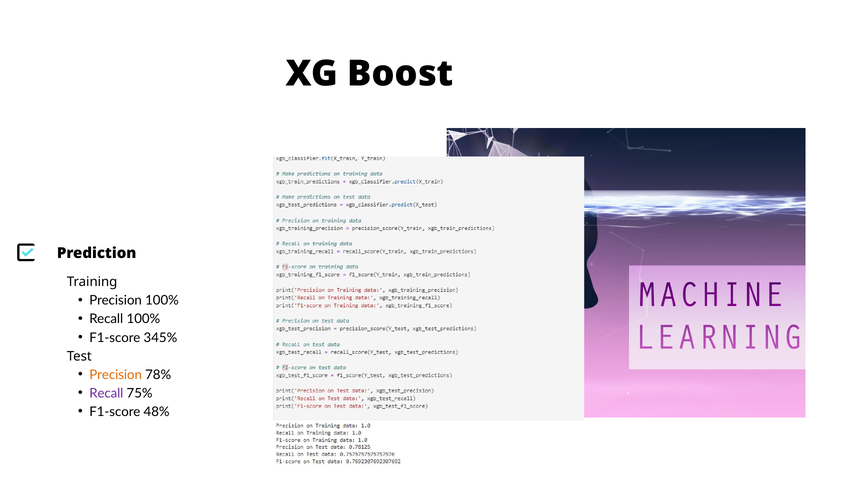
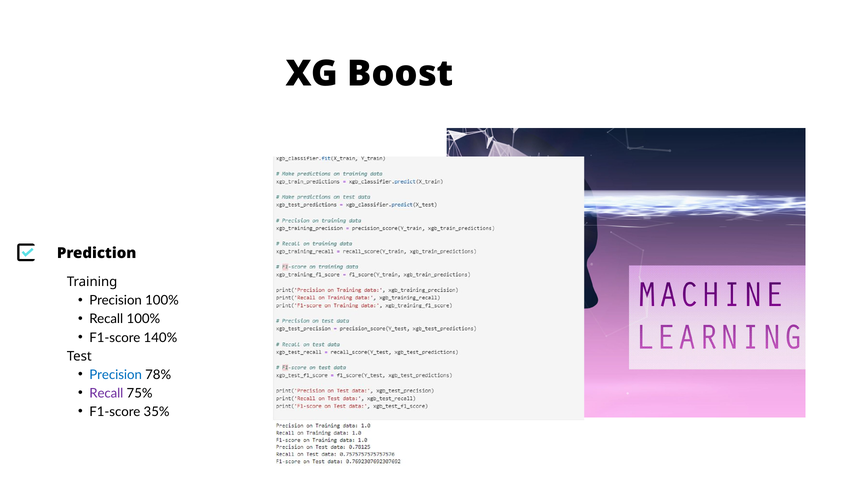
345%: 345% -> 140% (160, 338)
Precision colour: orange -> blue (116, 375)
48%: 48% -> 35% (157, 412)
